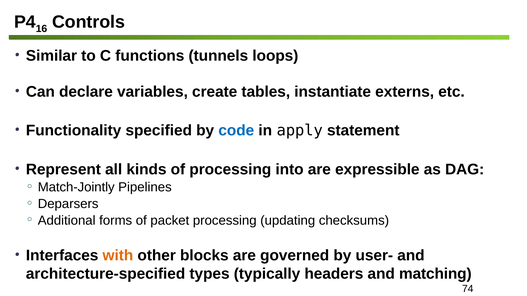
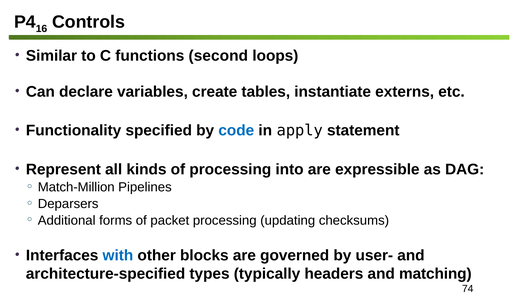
tunnels: tunnels -> second (218, 56)
Match-Jointly: Match-Jointly -> Match-Million (76, 188)
with colour: orange -> blue (118, 256)
